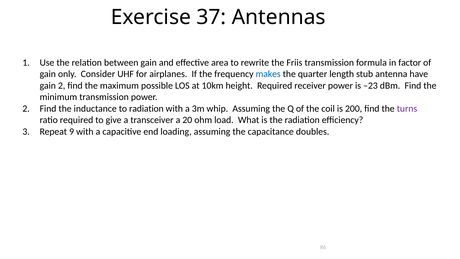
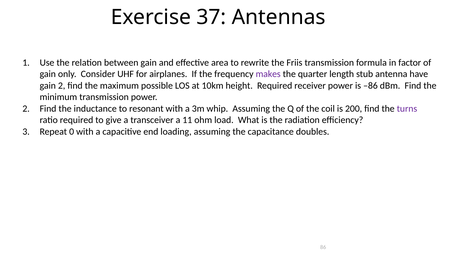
makes colour: blue -> purple (268, 74)
–23: –23 -> –86 (370, 85)
to radiation: radiation -> resonant (146, 108)
20: 20 -> 11 (187, 120)
9: 9 -> 0 (72, 132)
